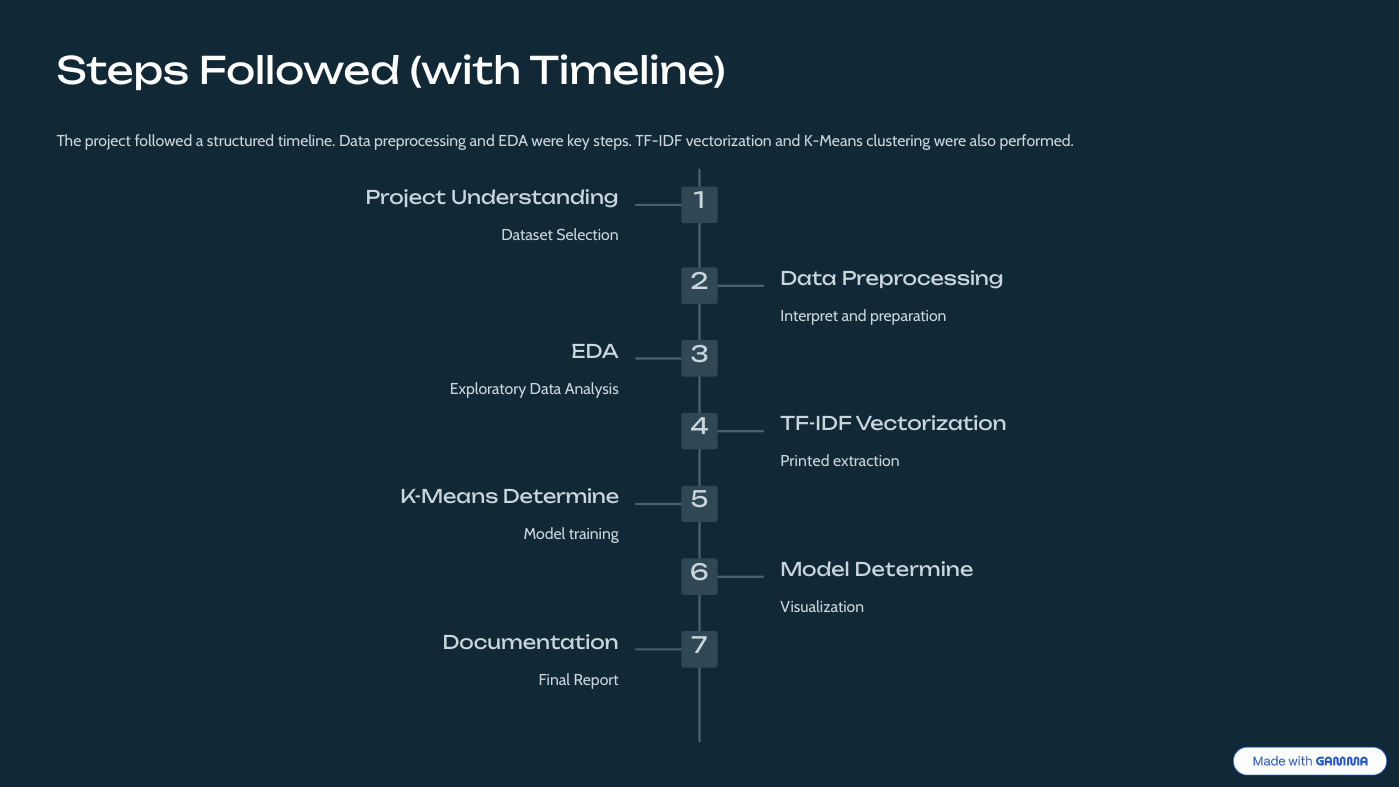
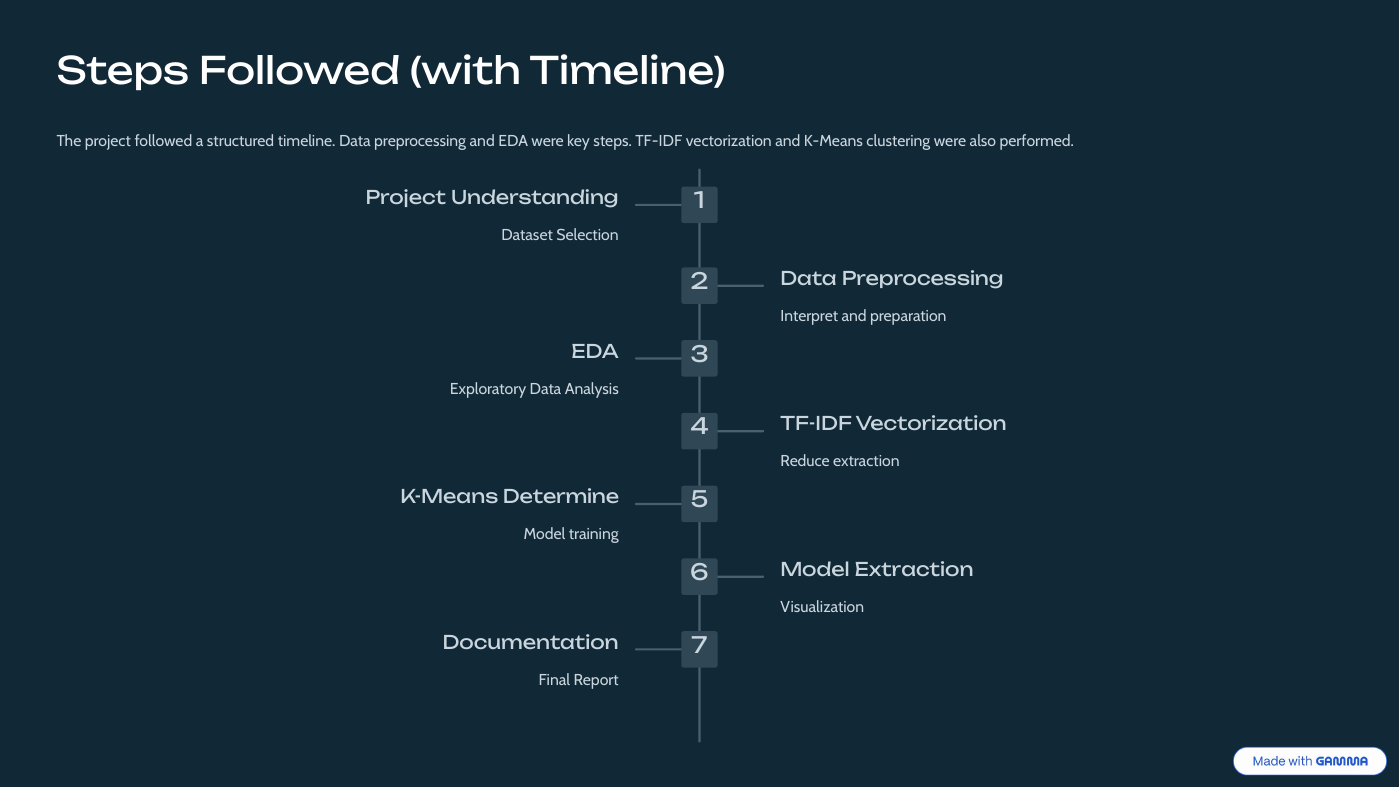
Printed: Printed -> Reduce (805, 462)
Model Determine: Determine -> Extraction (914, 570)
